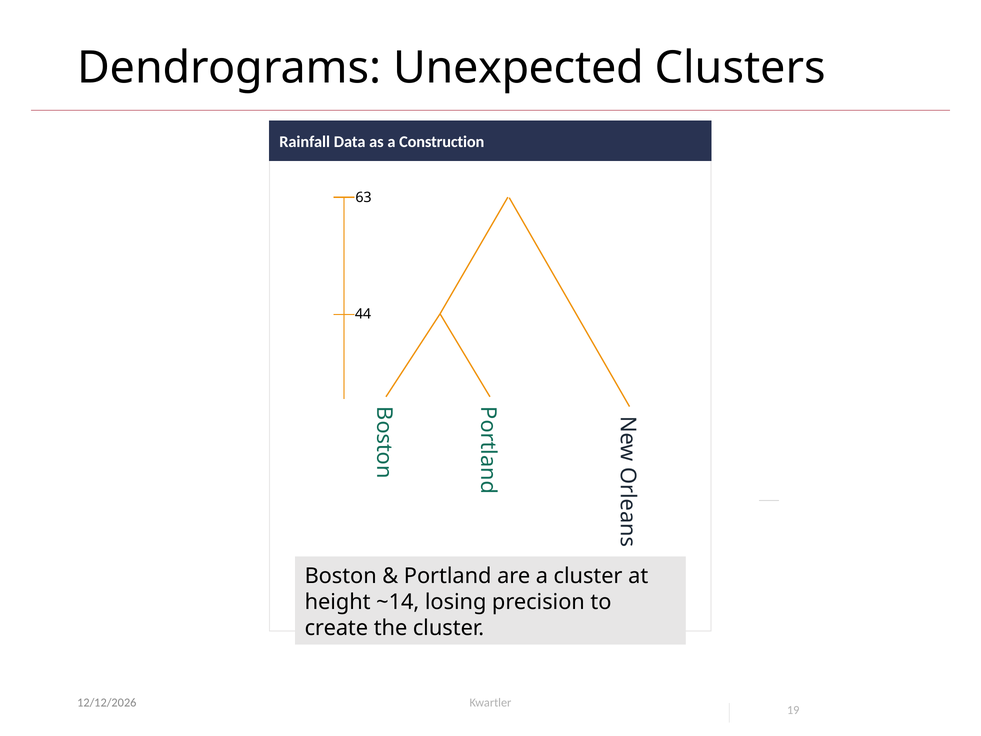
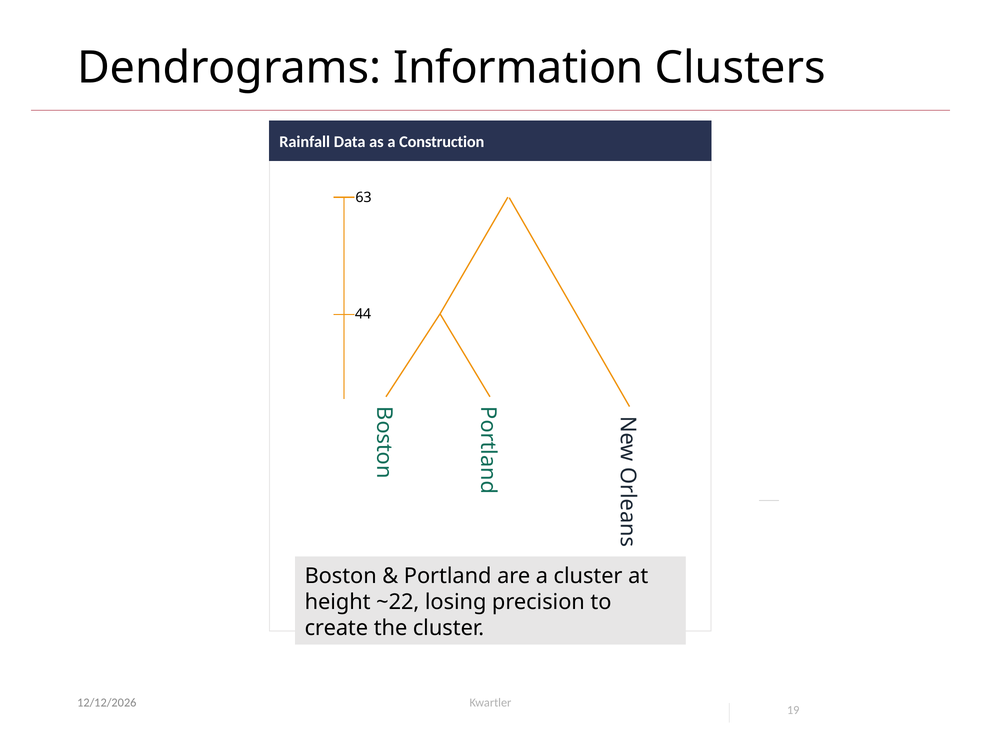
Unexpected: Unexpected -> Information (518, 68)
~14: ~14 -> ~22 (398, 602)
